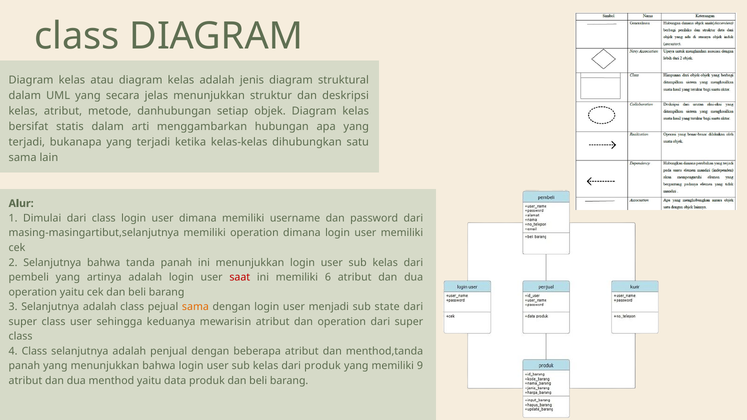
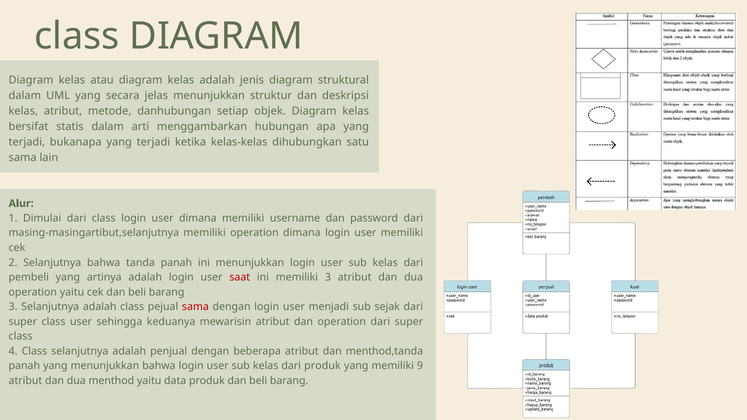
memiliki 6: 6 -> 3 (328, 277)
sama colour: orange -> red (195, 307)
state: state -> sejak (387, 307)
